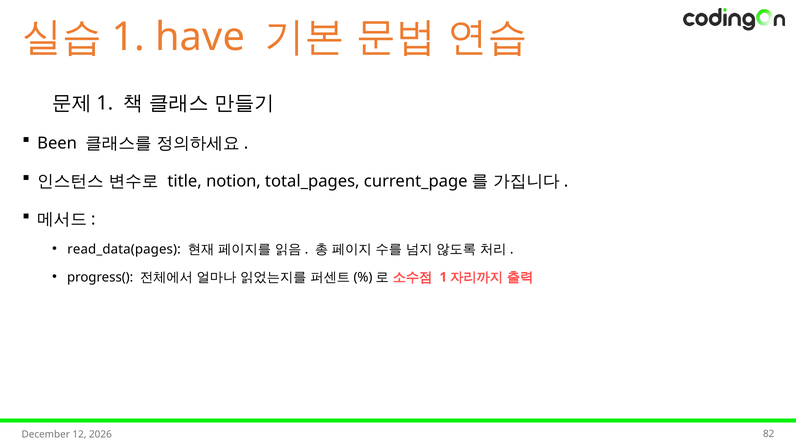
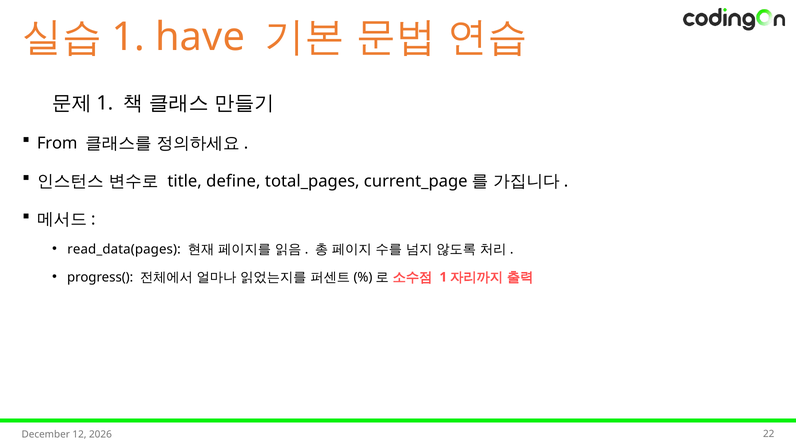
Been: Been -> From (57, 143)
notion: notion -> define (233, 181)
82: 82 -> 22 (769, 434)
